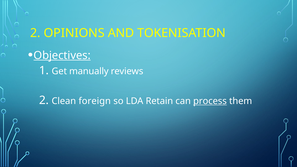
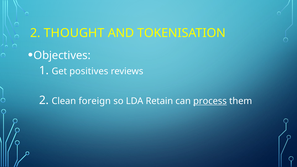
OPINIONS: OPINIONS -> THOUGHT (74, 33)
Objectives underline: present -> none (62, 55)
manually: manually -> positives (89, 71)
